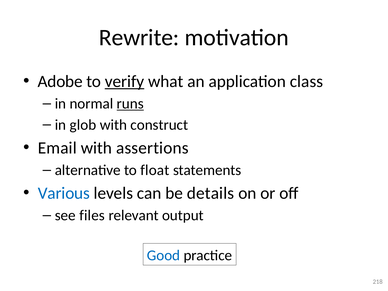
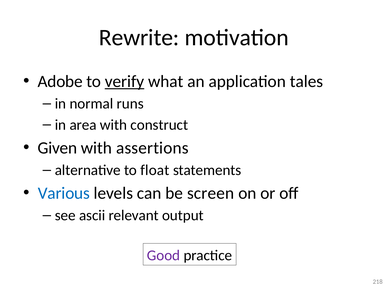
class: class -> tales (307, 81)
runs underline: present -> none (130, 104)
glob: glob -> area (83, 125)
Email: Email -> Given (57, 148)
details: details -> screen (211, 193)
files: files -> ascii (92, 215)
Good colour: blue -> purple (164, 255)
